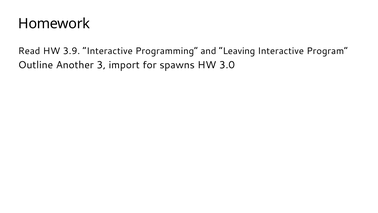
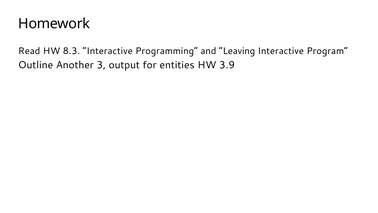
3.9: 3.9 -> 8.3 (71, 51)
import: import -> output (124, 65)
spawns: spawns -> entities (177, 65)
3.0: 3.0 -> 3.9 (227, 65)
